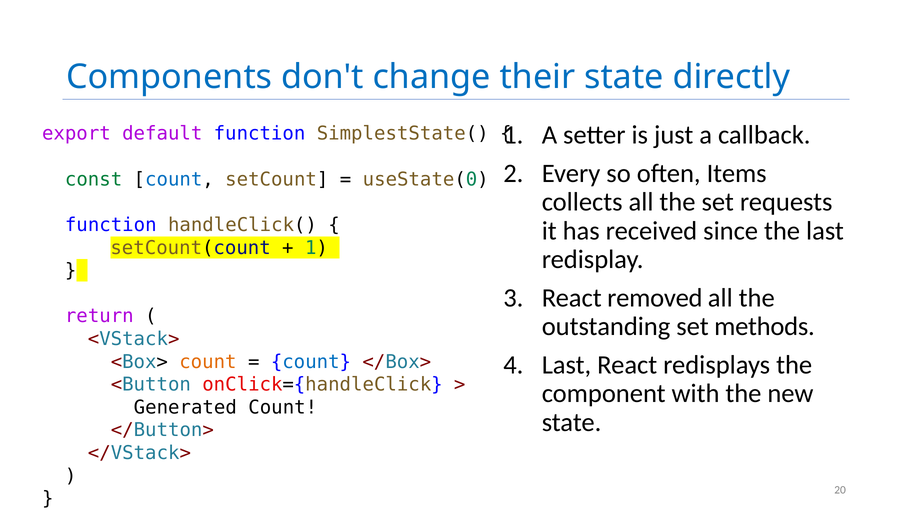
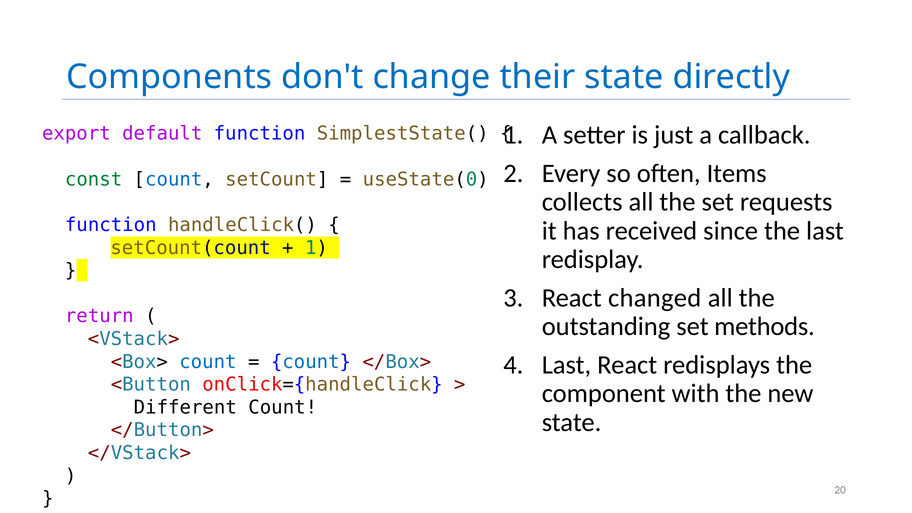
removed: removed -> changed (655, 298)
count colour: orange -> blue (208, 362)
Generated: Generated -> Different (185, 407)
